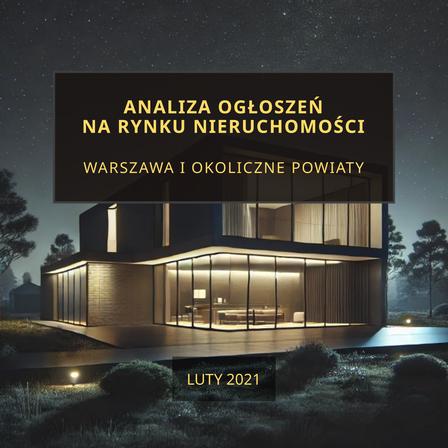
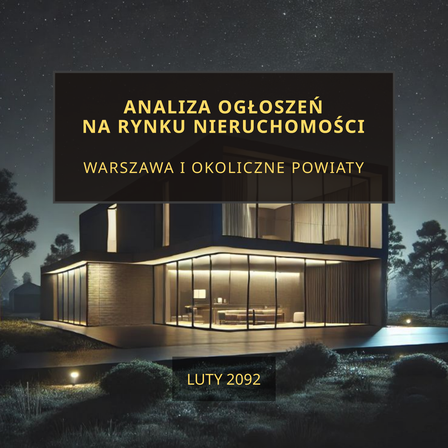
2021: 2021 -> 2092 (244, 380)
